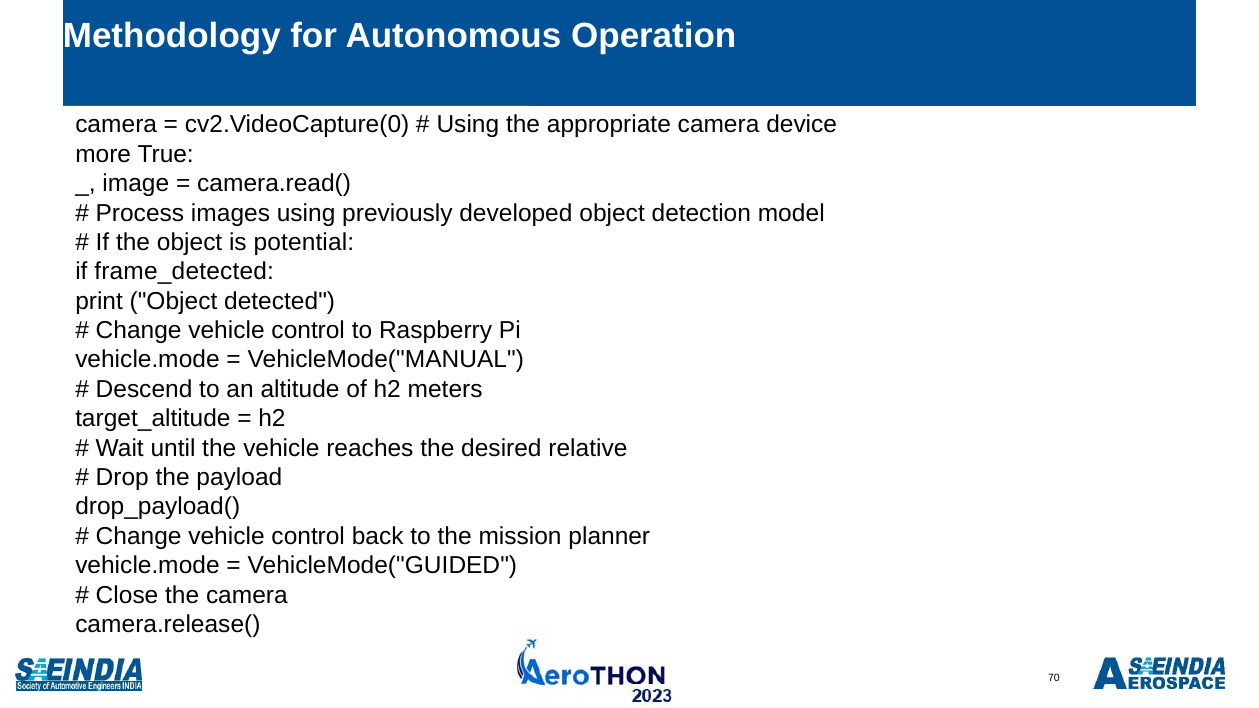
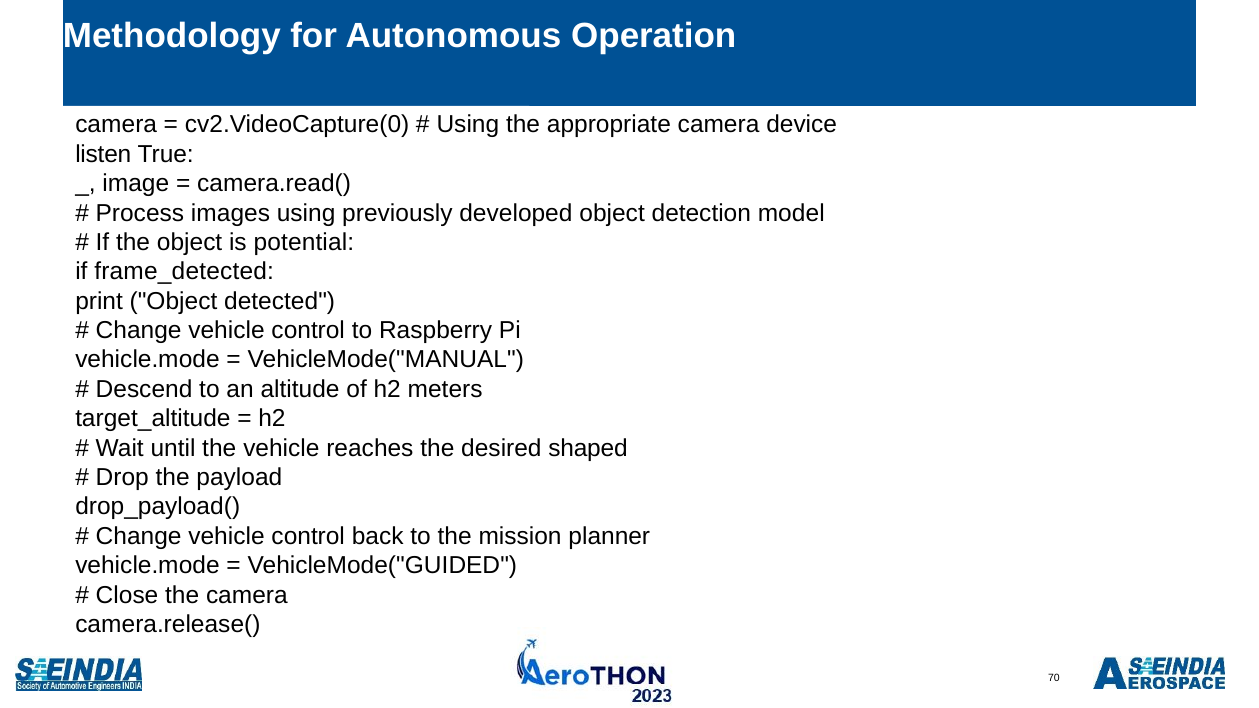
more: more -> listen (103, 154)
relative: relative -> shaped (588, 448)
